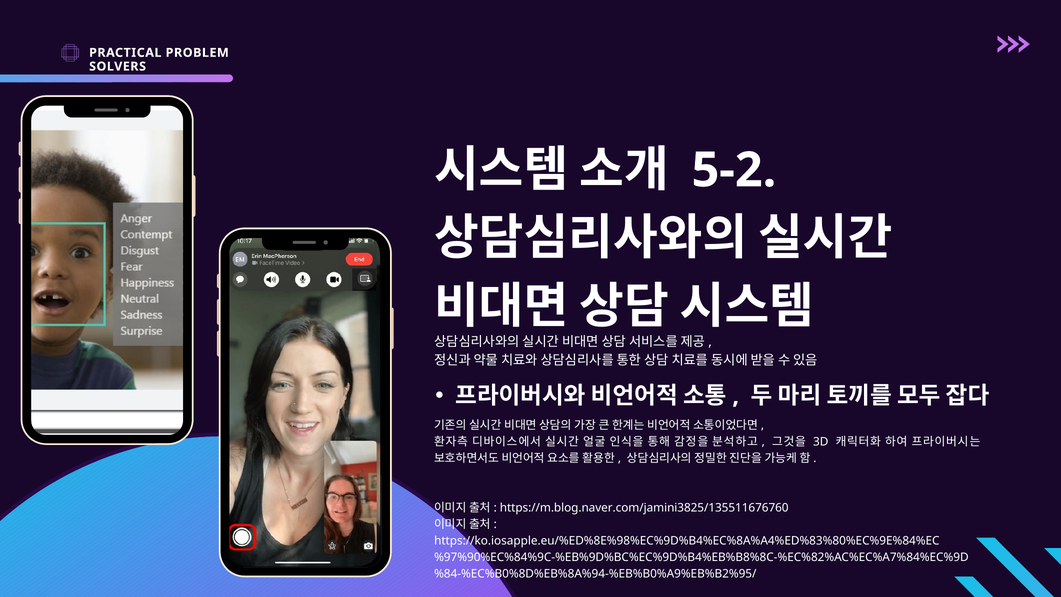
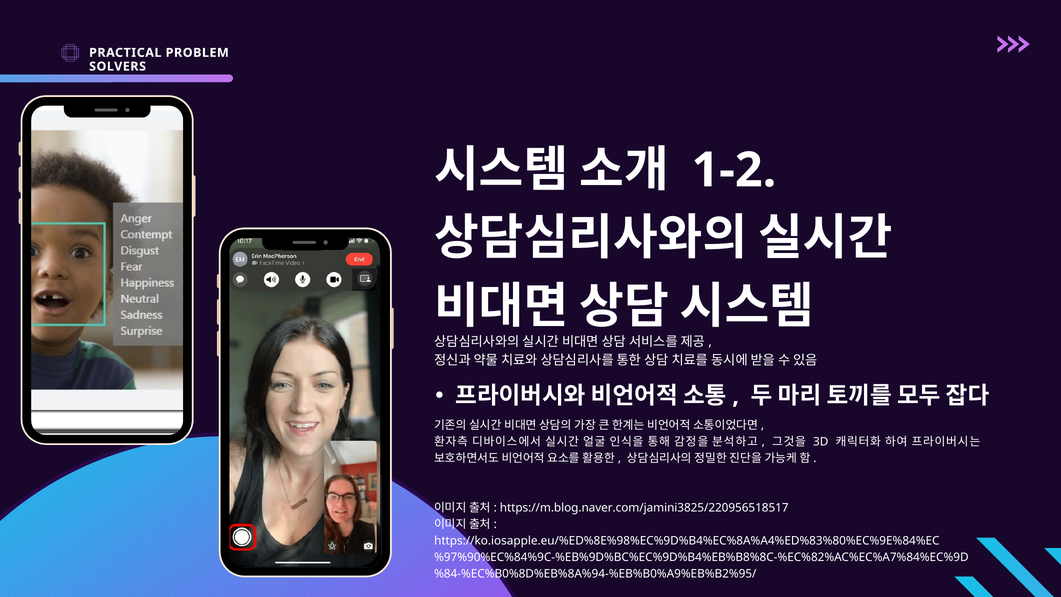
5-2: 5-2 -> 1-2 (734, 170)
https://m.blog.naver.com/jamini3825/135511676760: https://m.blog.naver.com/jamini3825/135511676760 -> https://m.blog.naver.com/jamini3825/220956518517 (644, 508)
